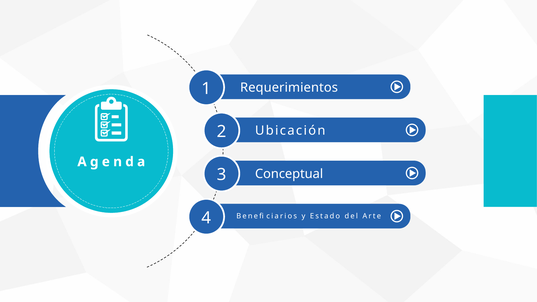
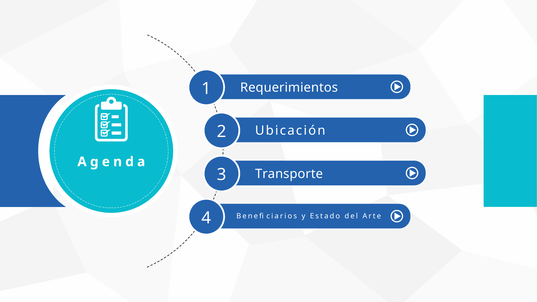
Conceptual: Conceptual -> Transporte (289, 174)
